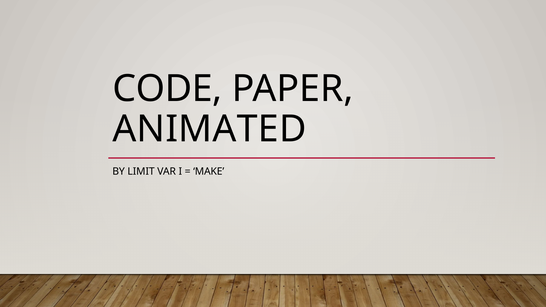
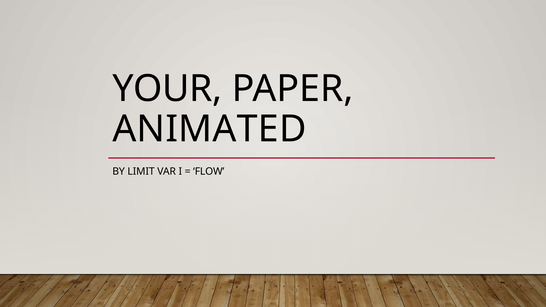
CODE: CODE -> YOUR (167, 89)
MAKE: MAKE -> FLOW (209, 172)
